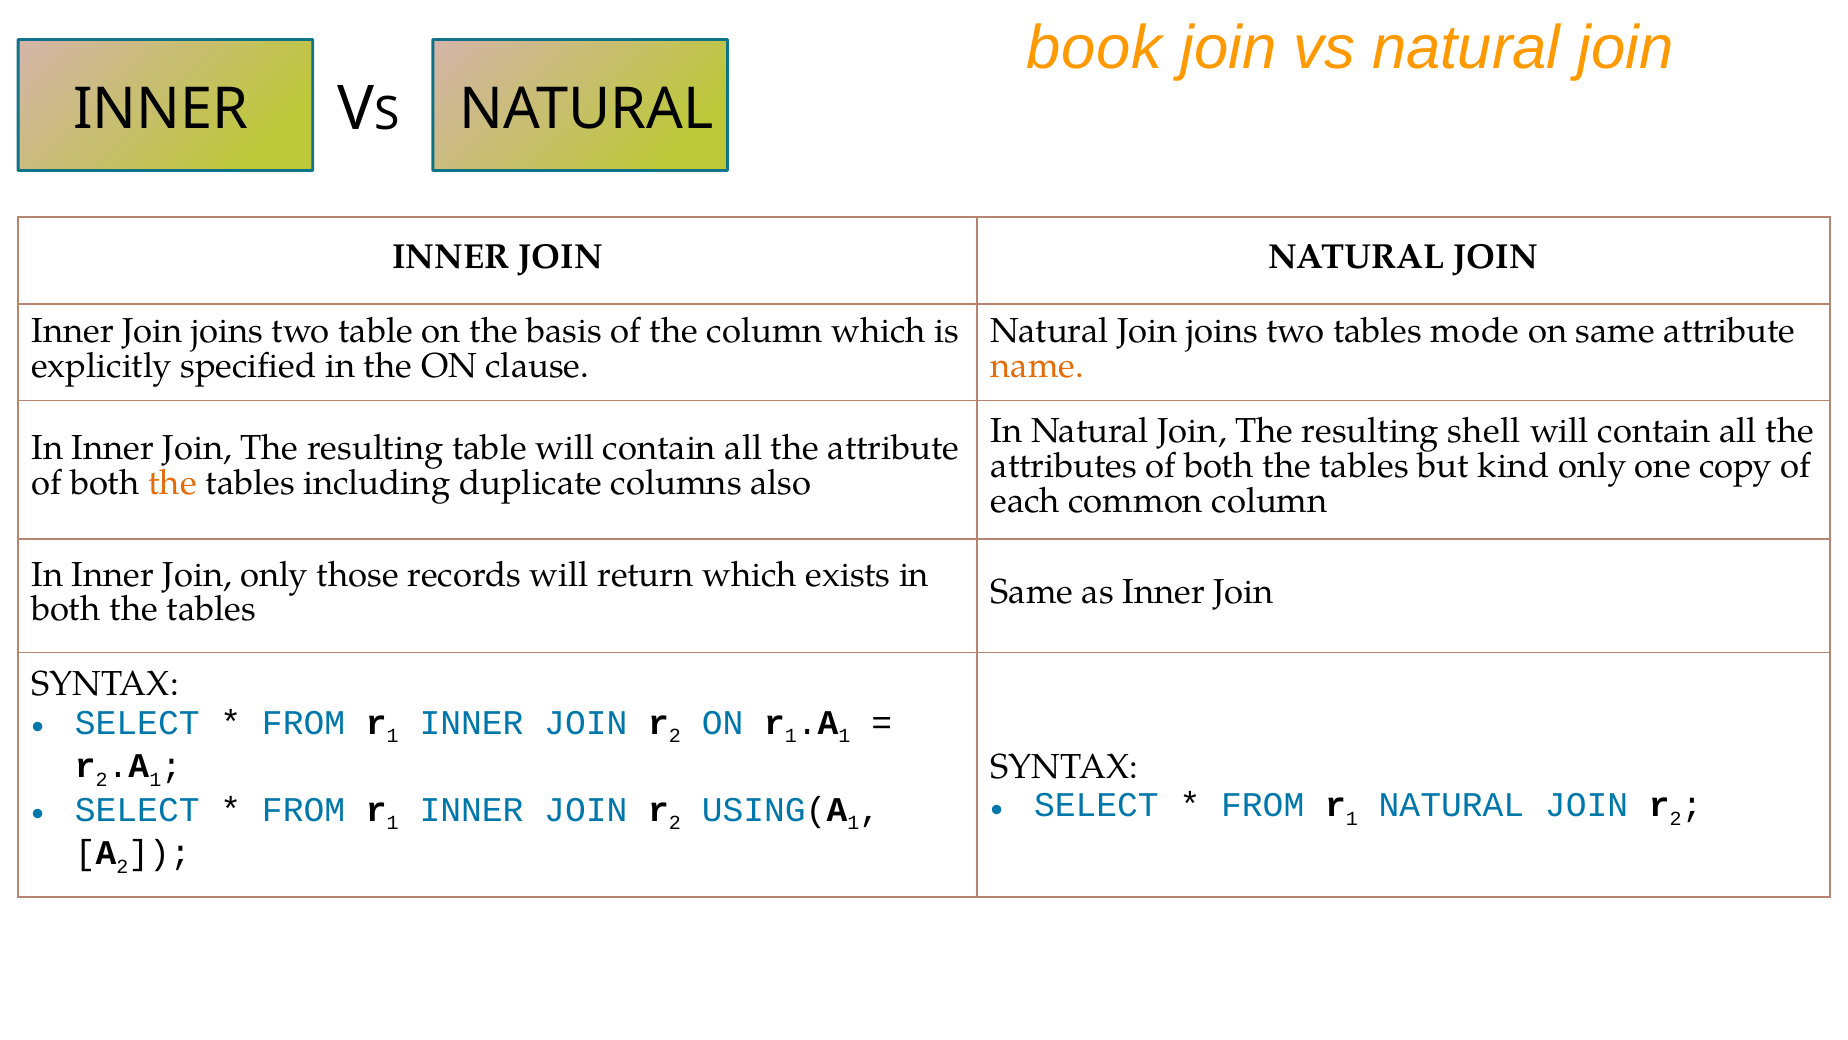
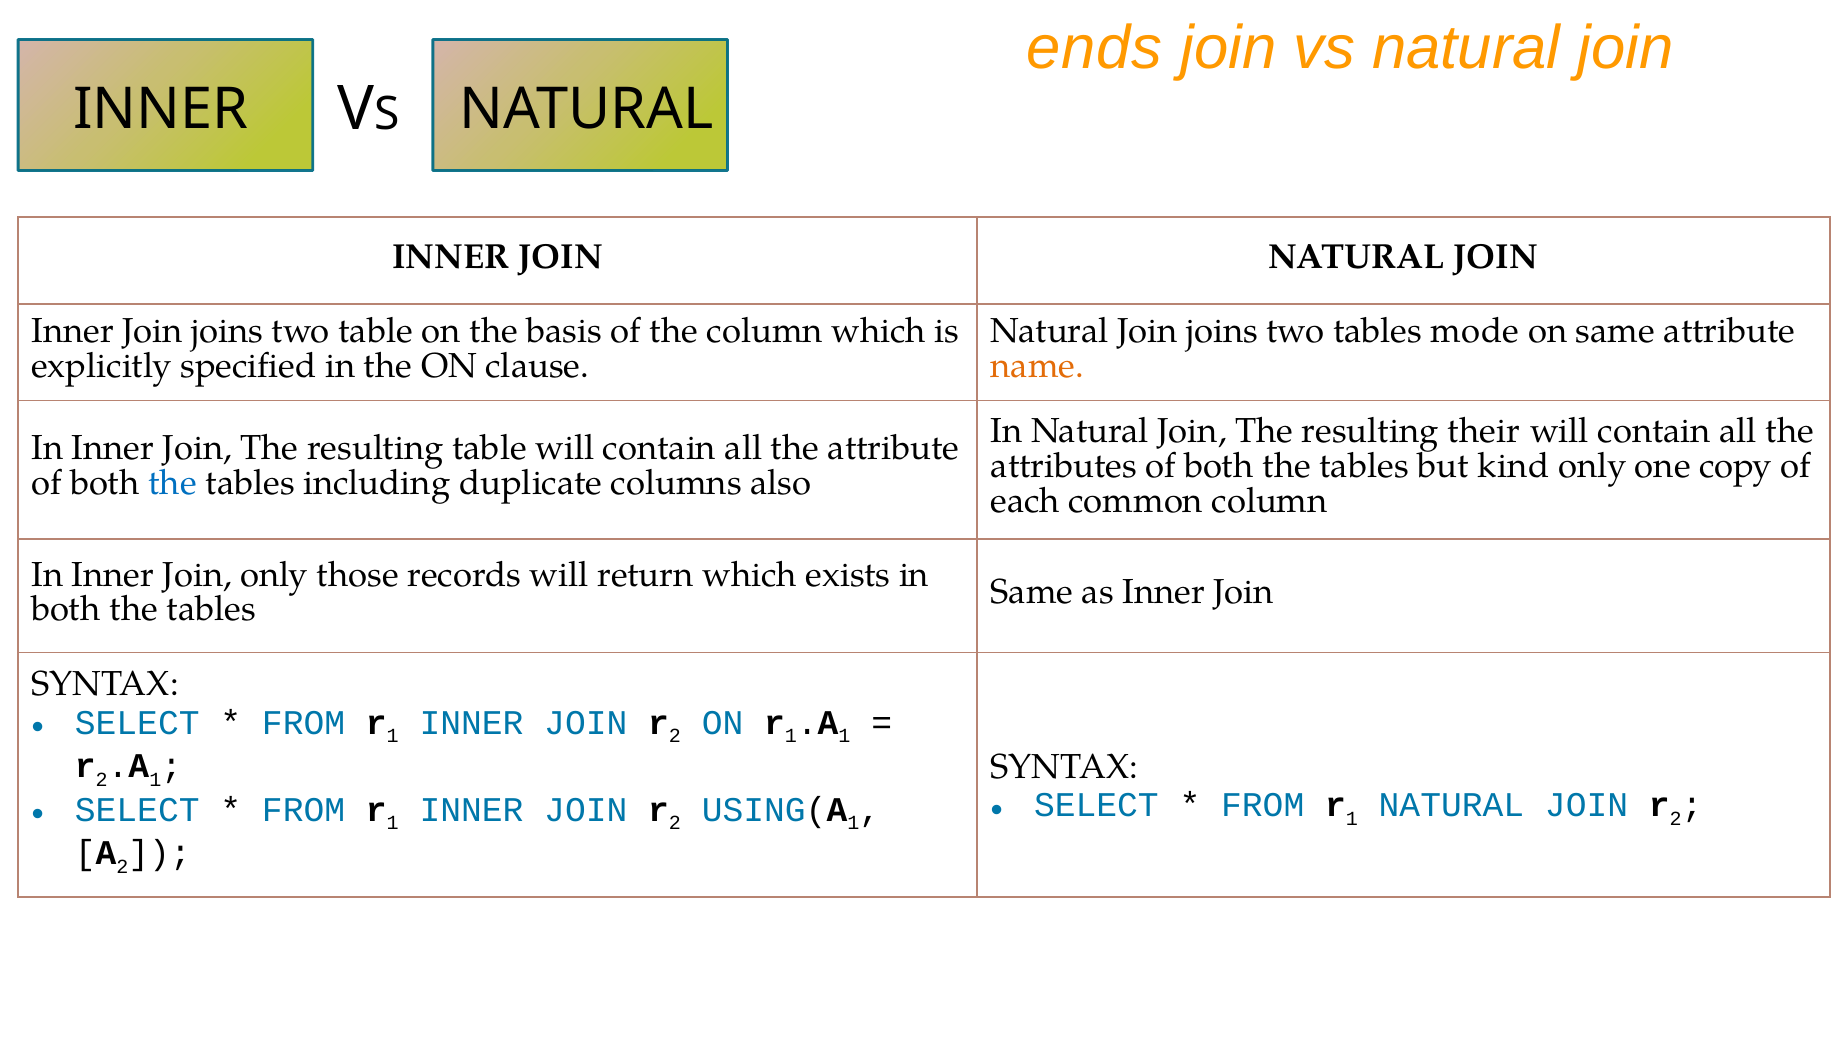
book: book -> ends (1095, 48)
shell: shell -> their (1484, 431)
the colour: orange -> blue (173, 483)
